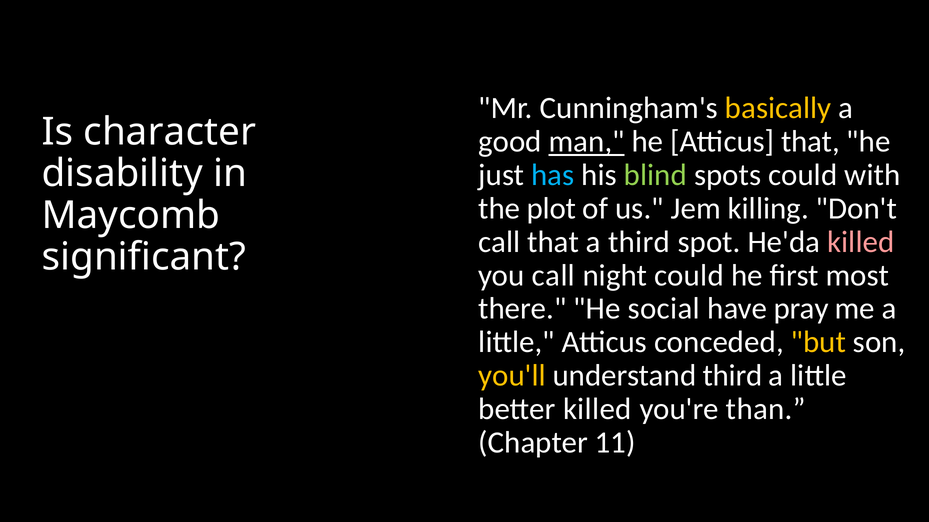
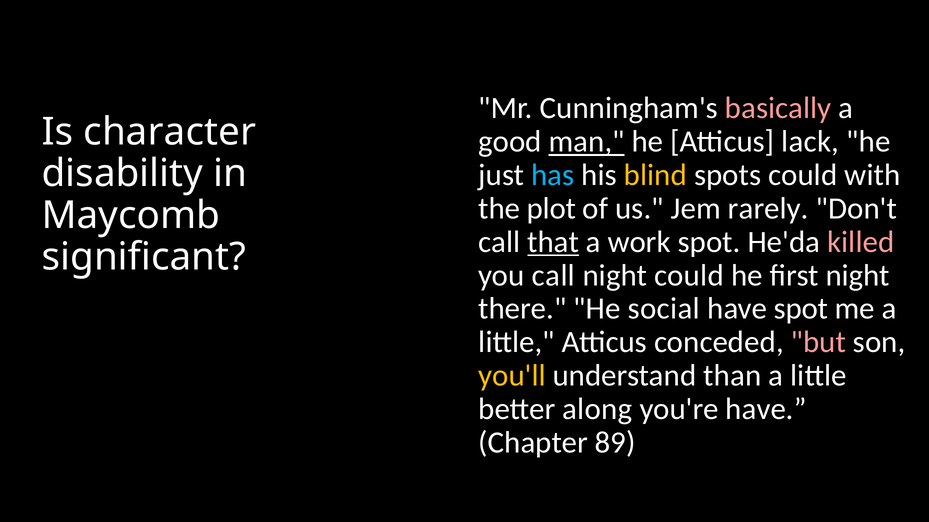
basically colour: yellow -> pink (778, 108)
Atticus that: that -> lack (810, 142)
blind colour: light green -> yellow (655, 175)
killing: killing -> rarely (768, 209)
that underline: none -> present (553, 242)
a third: third -> work (639, 242)
first most: most -> night (858, 276)
have pray: pray -> spot (801, 309)
but colour: yellow -> pink (818, 343)
understand third: third -> than (732, 376)
better killed: killed -> along (597, 409)
you're than: than -> have (766, 409)
11: 11 -> 89 (615, 443)
